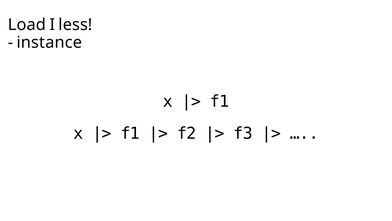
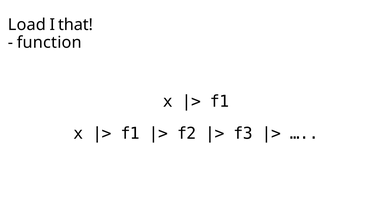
less: less -> that (76, 25)
instance: instance -> function (49, 42)
